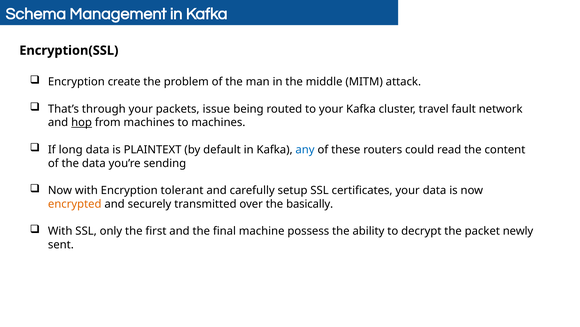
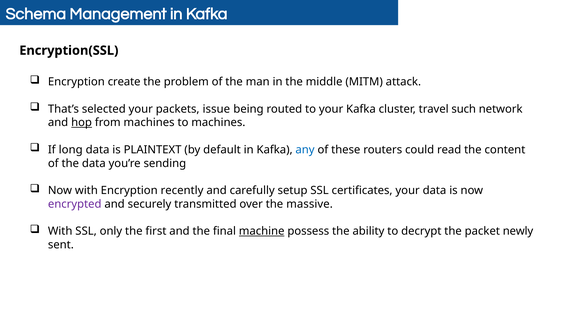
through: through -> selected (104, 109)
fault: fault -> such (464, 109)
tolerant: tolerant -> recently (182, 190)
encrypted colour: orange -> purple (75, 204)
basically: basically -> massive (310, 204)
machine underline: none -> present (262, 231)
